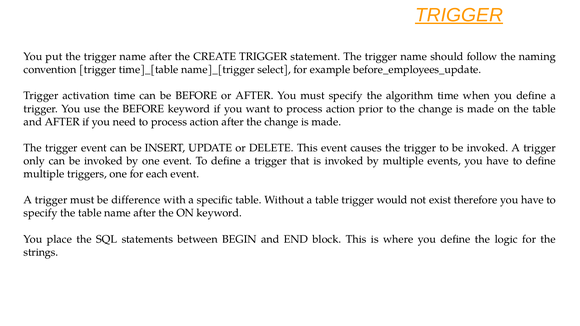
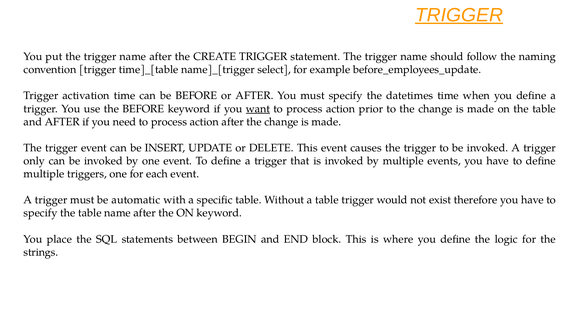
algorithm: algorithm -> datetimes (410, 96)
want underline: none -> present (258, 109)
difference: difference -> automatic (136, 200)
